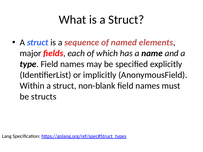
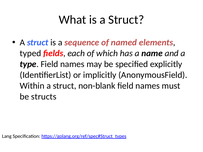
major: major -> typed (30, 53)
